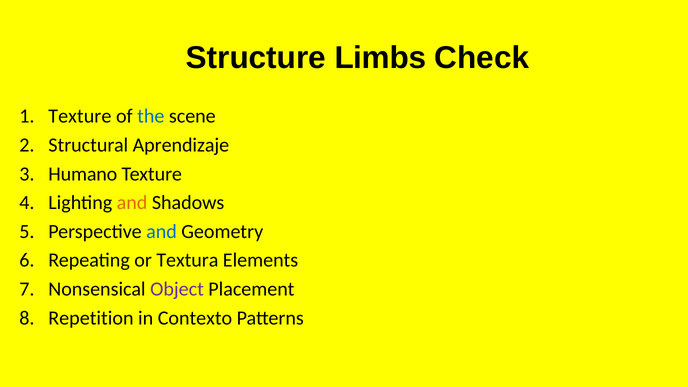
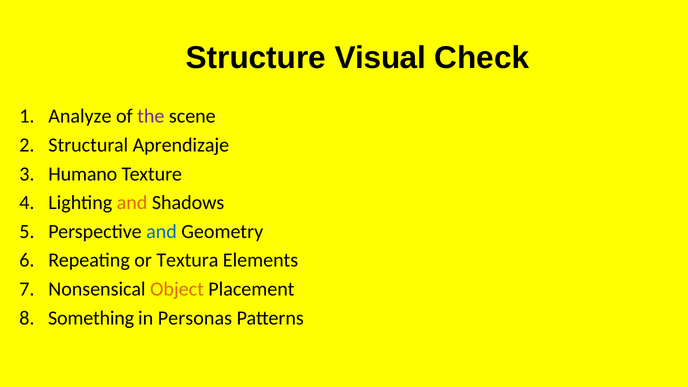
Limbs: Limbs -> Visual (380, 58)
Texture: Texture -> Analyze (80, 116)
the colour: blue -> purple (151, 116)
Object colour: purple -> orange (177, 289)
Repetition: Repetition -> Something (91, 318)
Contexto: Contexto -> Personas (195, 318)
